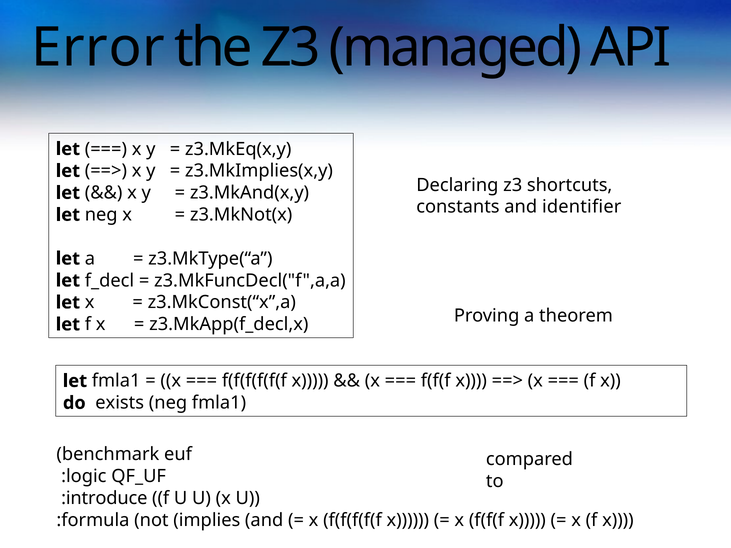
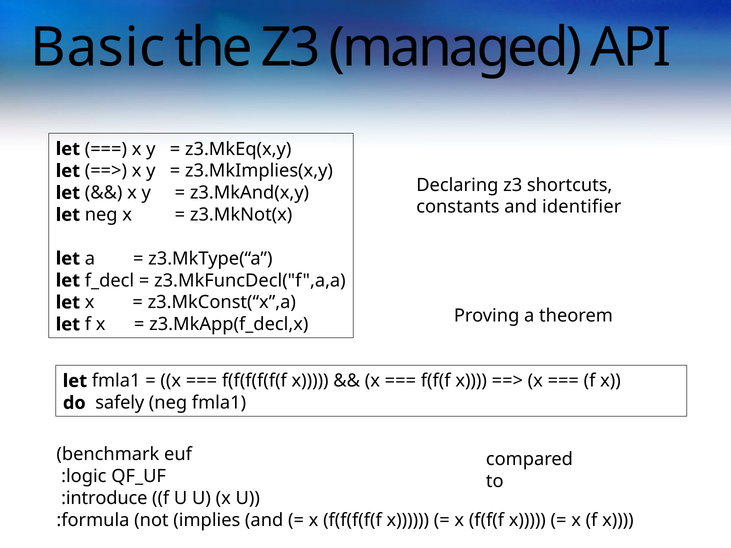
Error: Error -> Basic (98, 48)
exists: exists -> safely (120, 403)
